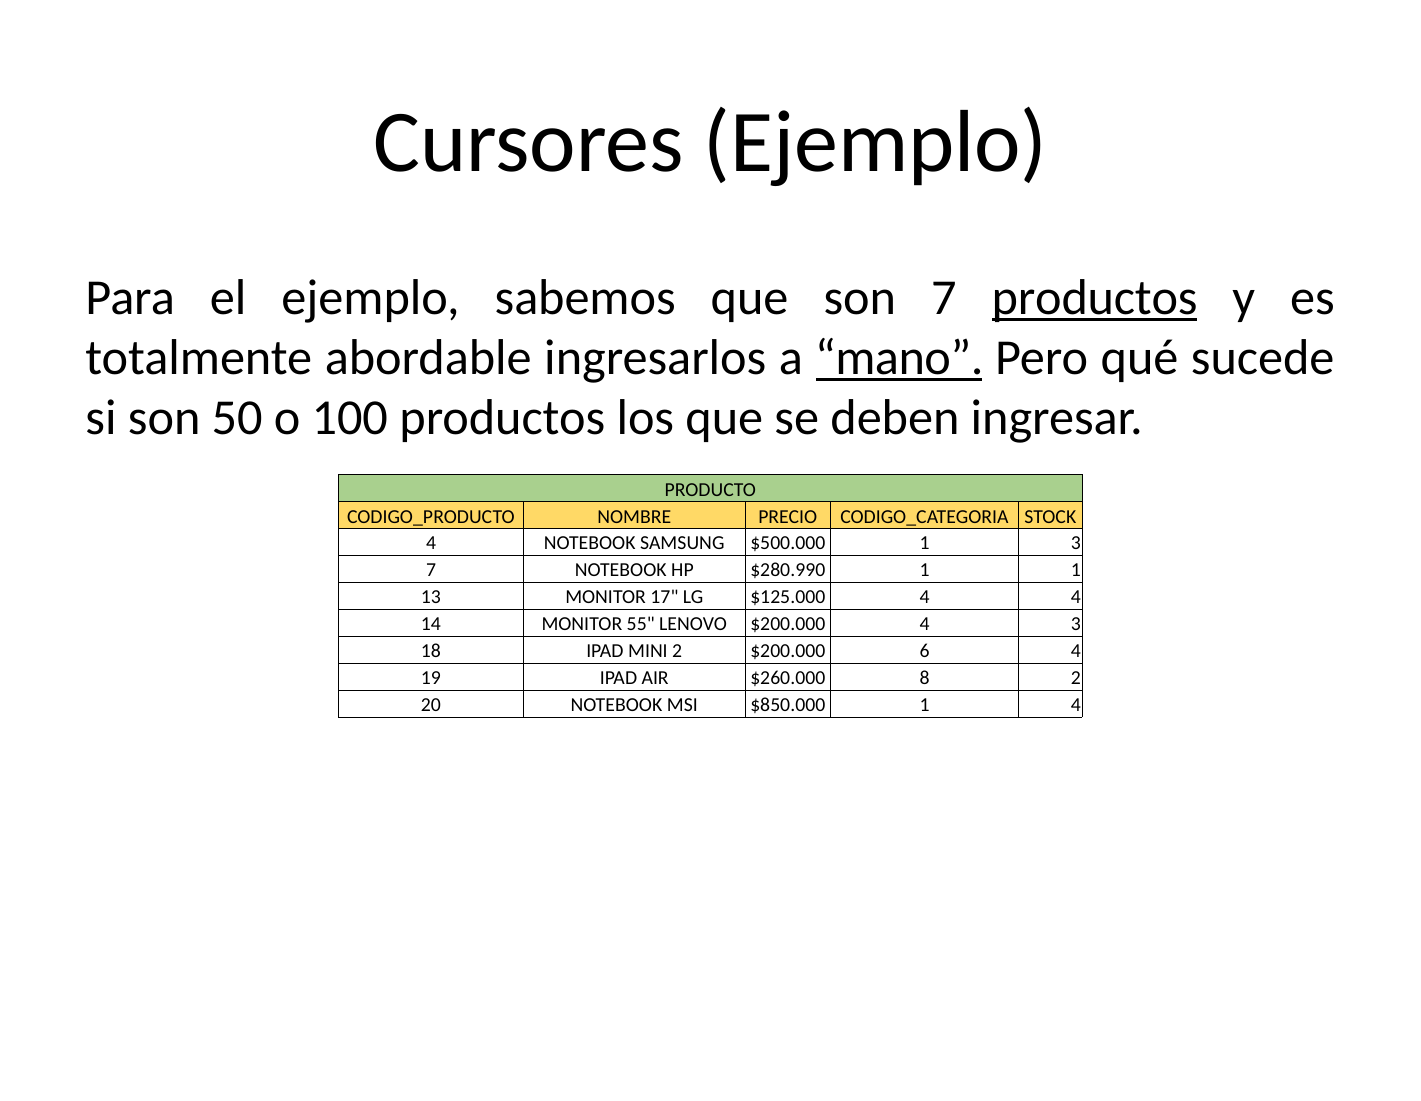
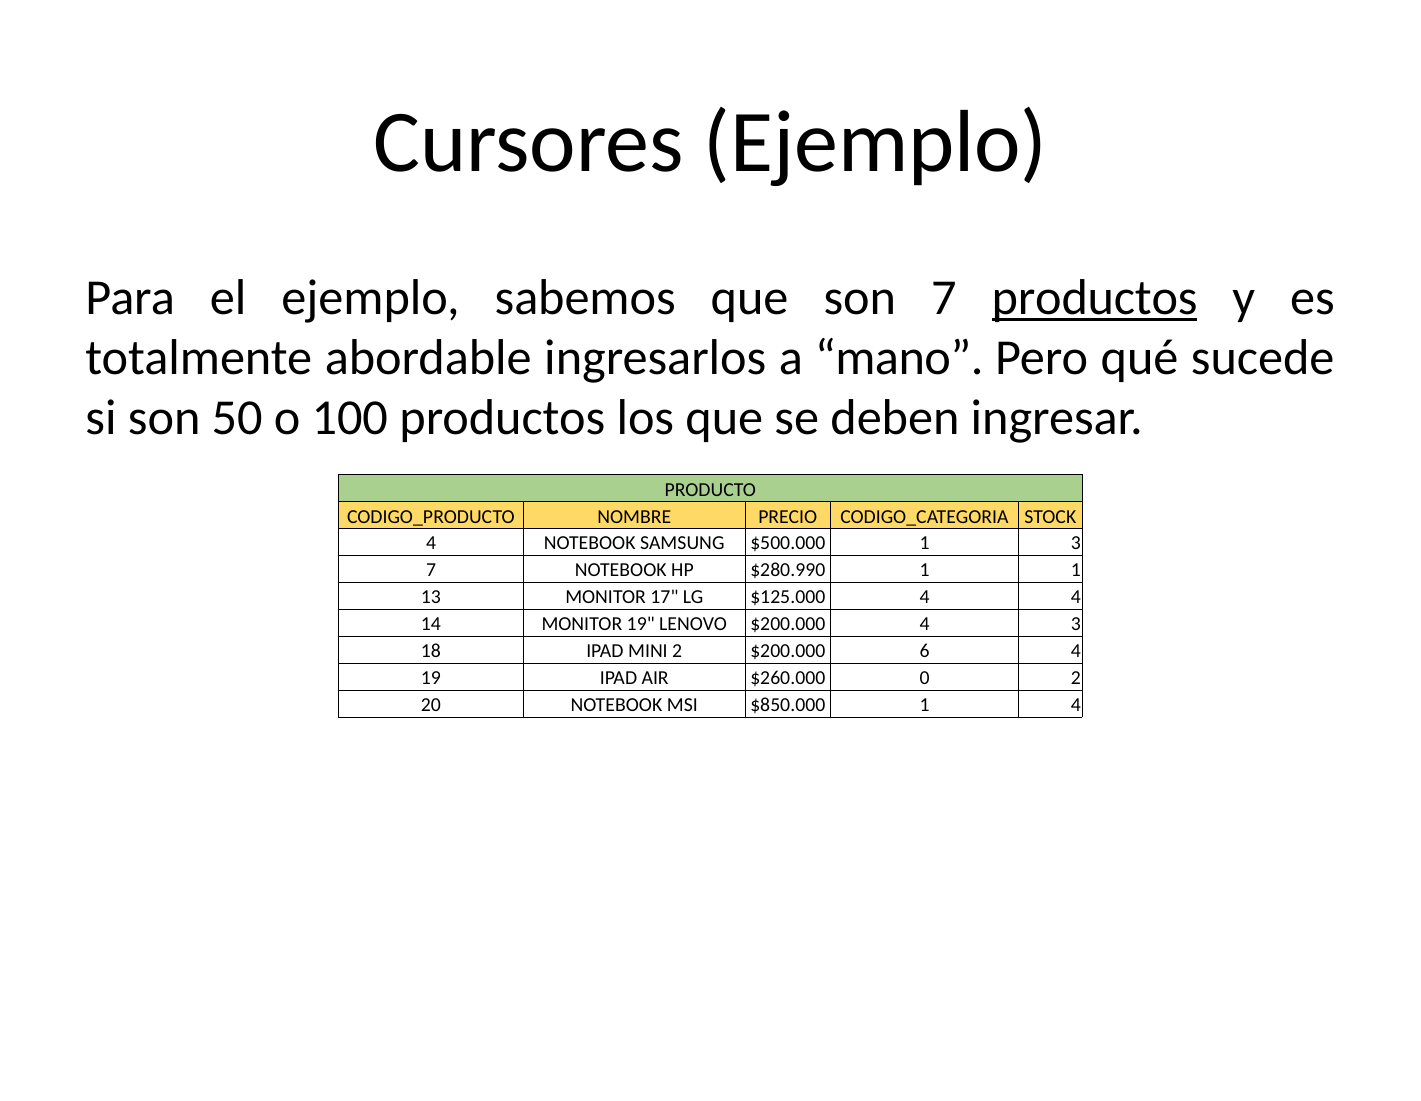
mano underline: present -> none (899, 358)
MONITOR 55: 55 -> 19 (641, 624)
8: 8 -> 0 (925, 678)
